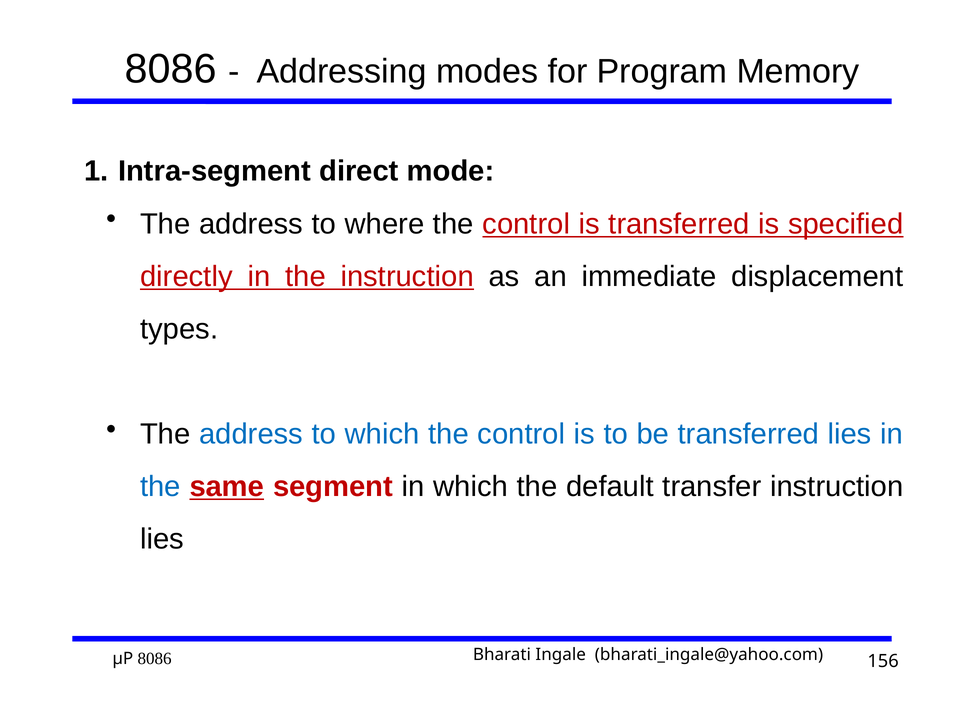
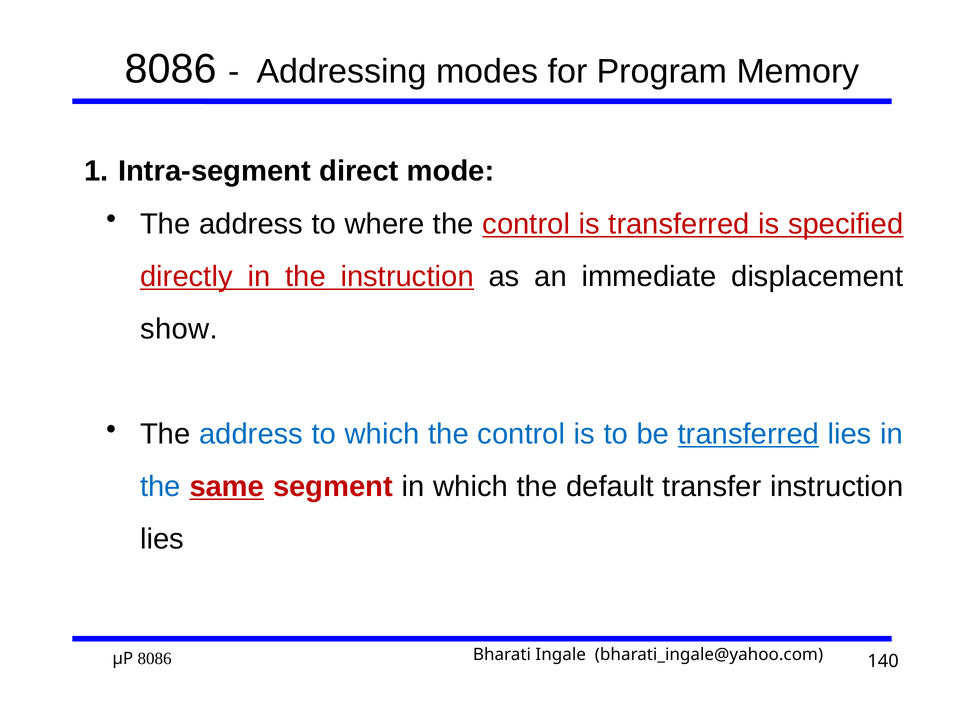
types: types -> show (179, 329)
transferred underline: none -> present (748, 434)
156: 156 -> 140 (883, 661)
